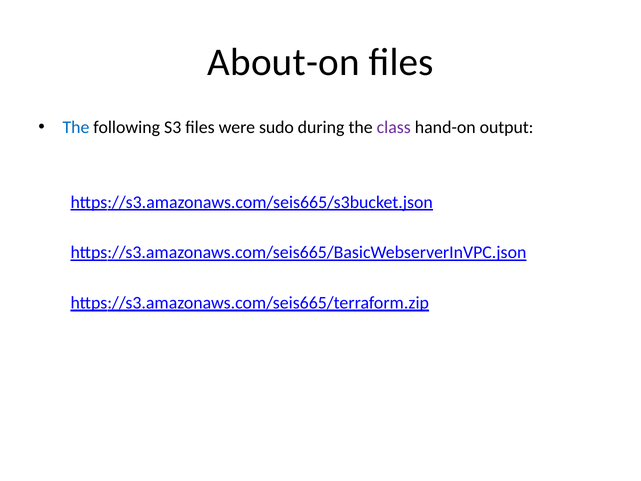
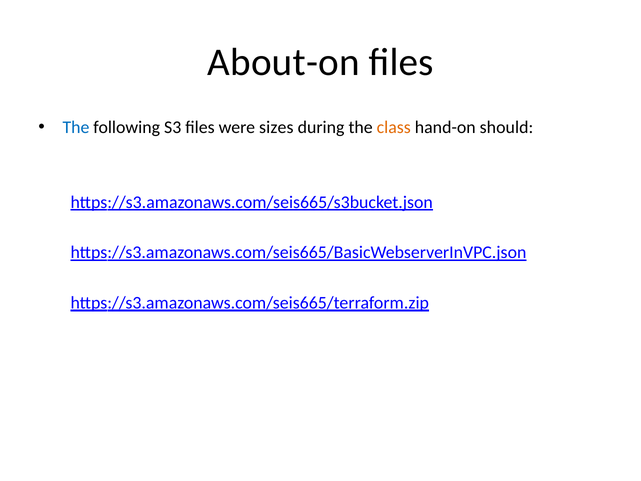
sudo: sudo -> sizes (276, 127)
class colour: purple -> orange (394, 127)
output: output -> should (507, 127)
